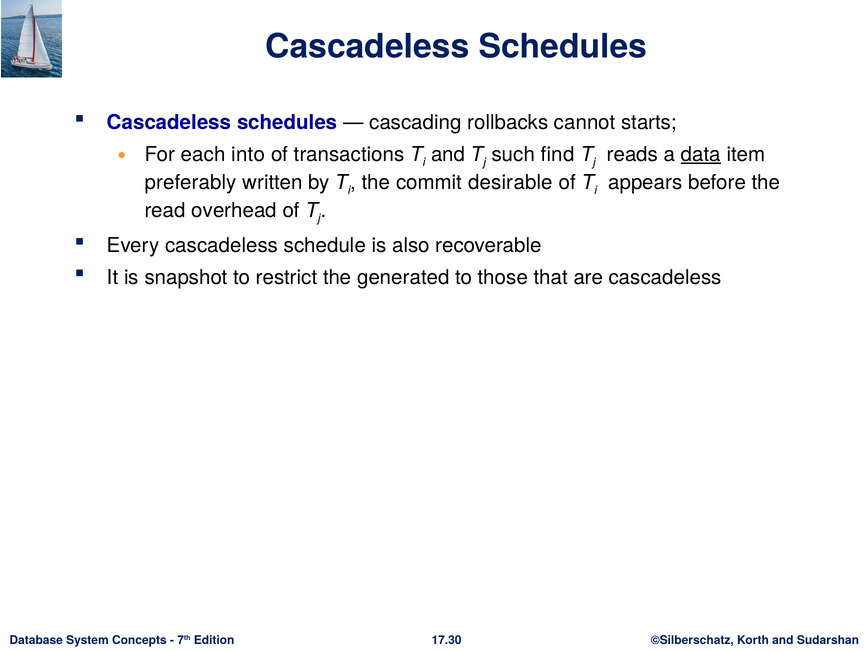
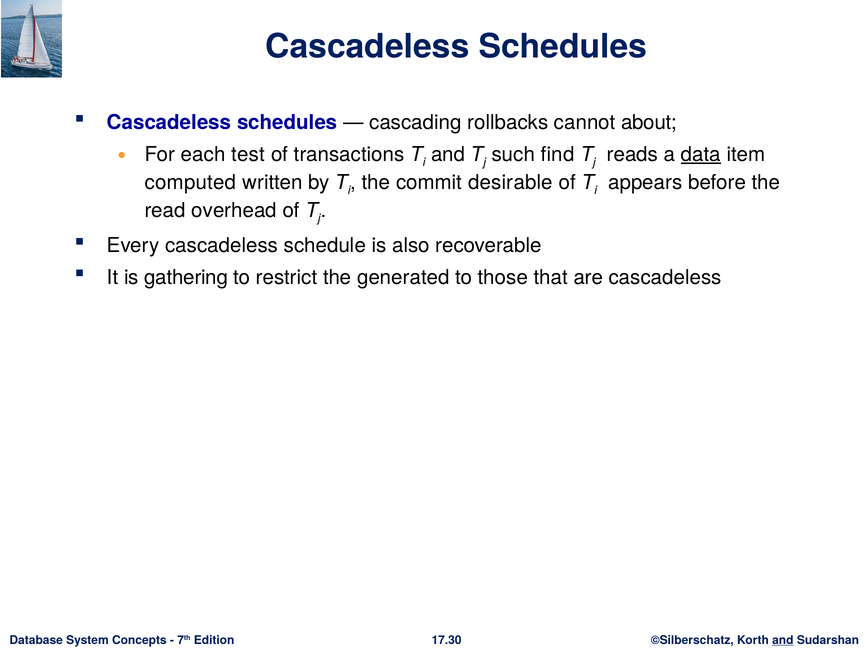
starts: starts -> about (649, 123)
into: into -> test (248, 154)
preferably: preferably -> computed (191, 182)
snapshot: snapshot -> gathering (186, 277)
and underline: none -> present (783, 640)
